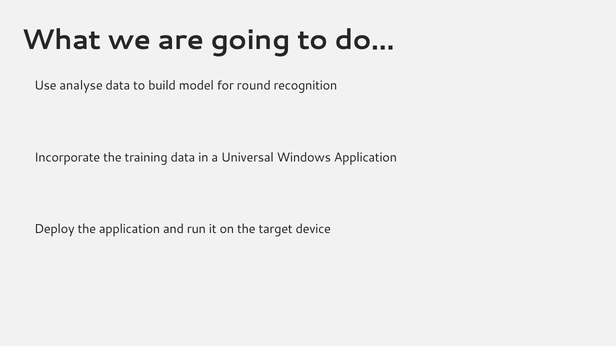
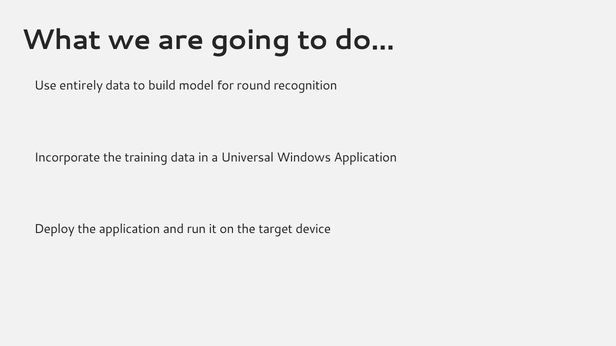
analyse: analyse -> entirely (81, 86)
